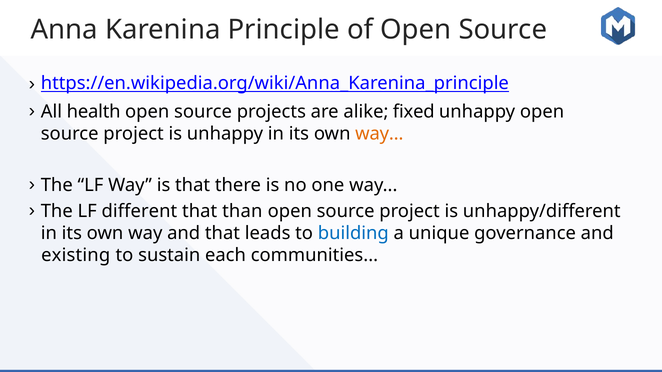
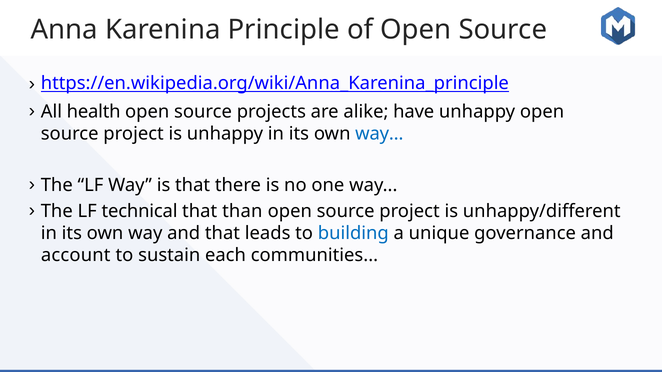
fixed: fixed -> have (414, 112)
way… colour: orange -> blue (379, 134)
different: different -> technical (140, 211)
existing: existing -> account (76, 255)
